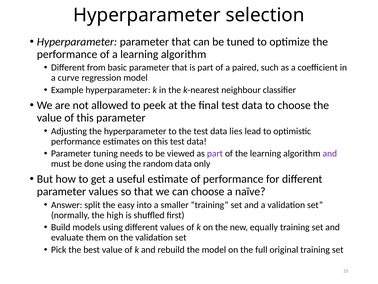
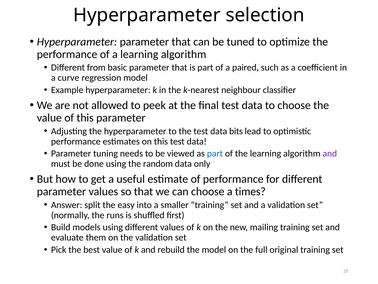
lies: lies -> bits (236, 131)
part colour: purple -> blue (215, 153)
naïve: naïve -> times (250, 191)
high: high -> runs (115, 215)
equally: equally -> mailing (264, 227)
